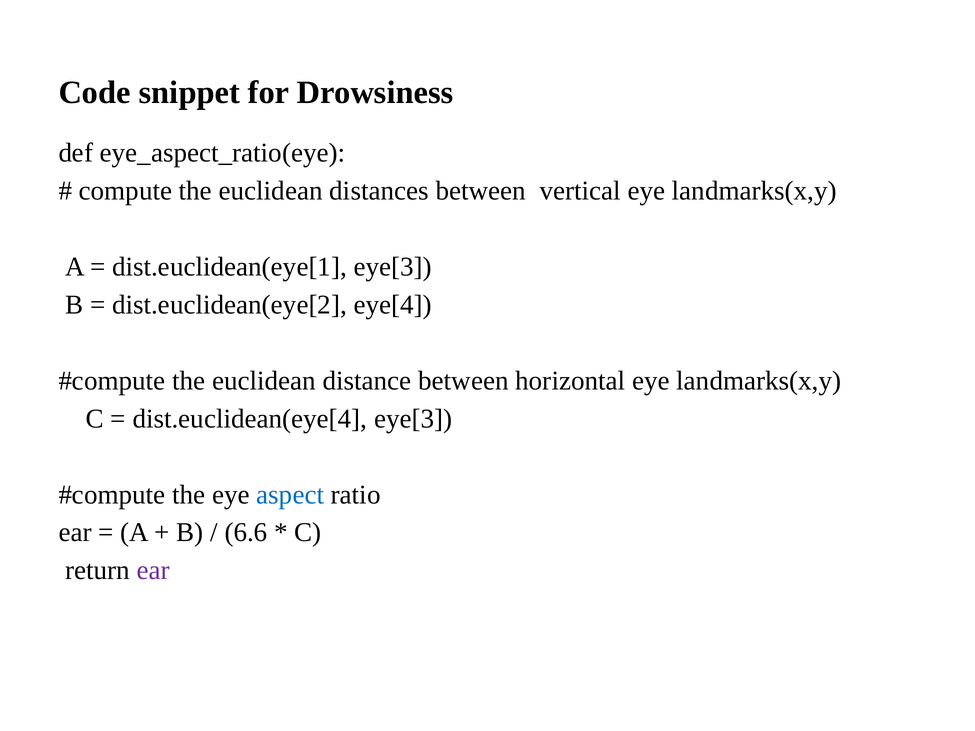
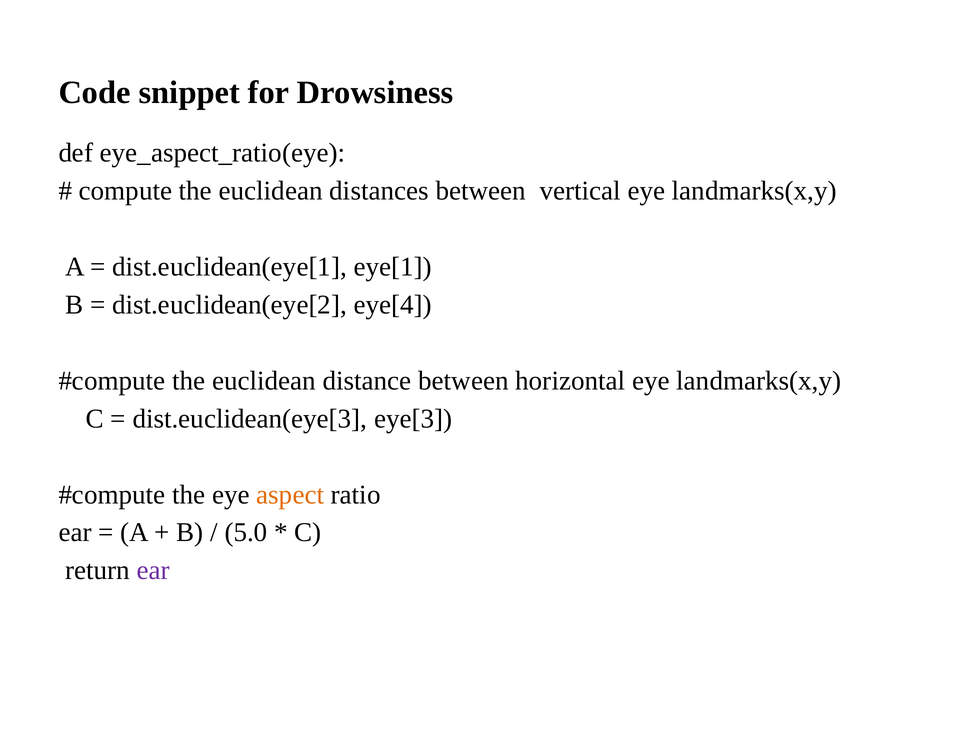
dist.euclidean(eye[1 eye[3: eye[3 -> eye[1 (393, 267)
dist.euclidean(eye[4: dist.euclidean(eye[4 -> dist.euclidean(eye[3 (250, 419)
aspect colour: blue -> orange (290, 495)
6.6: 6.6 -> 5.0 (246, 533)
